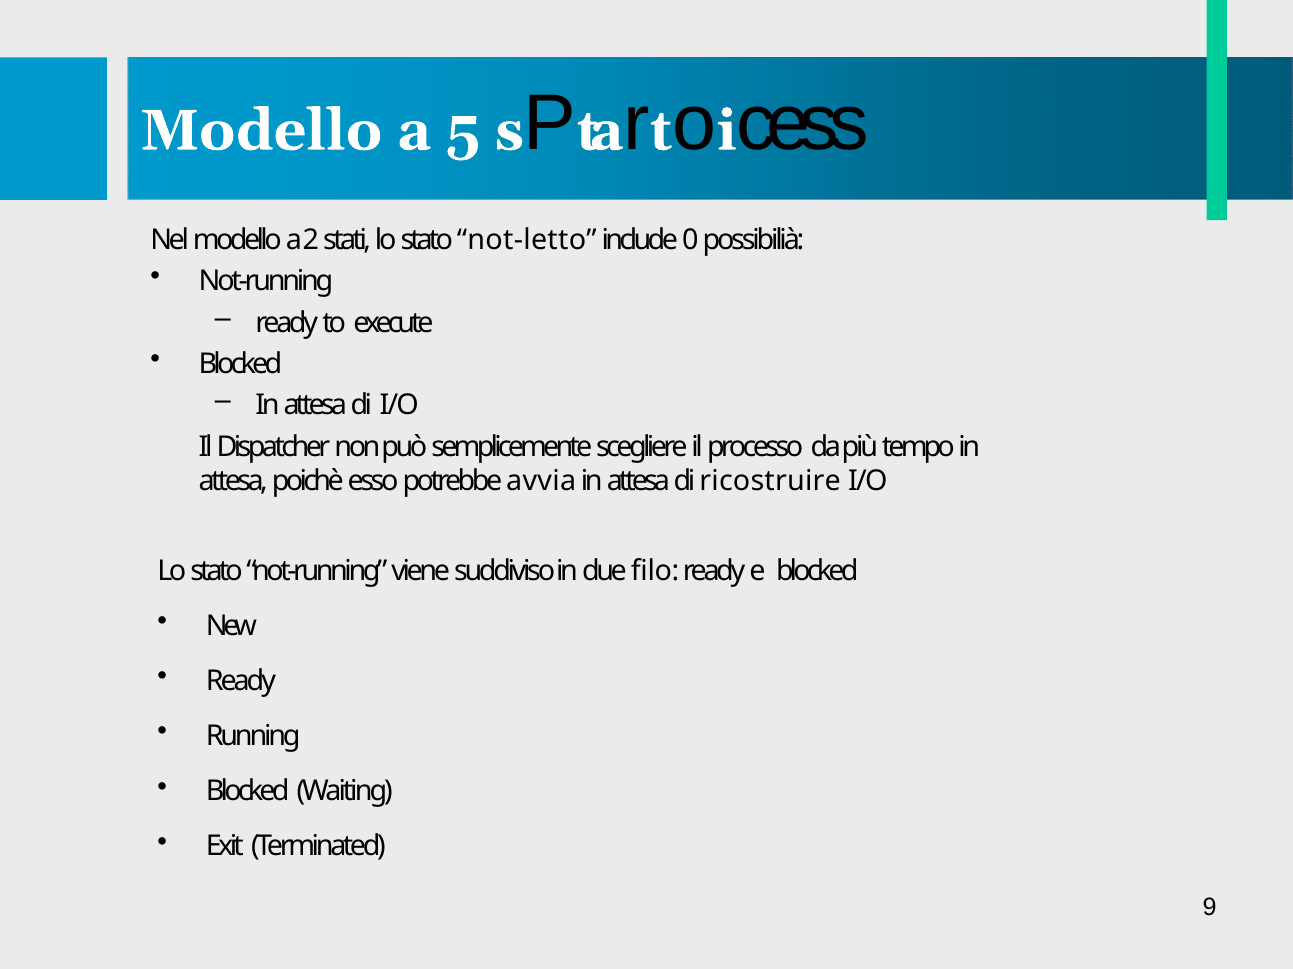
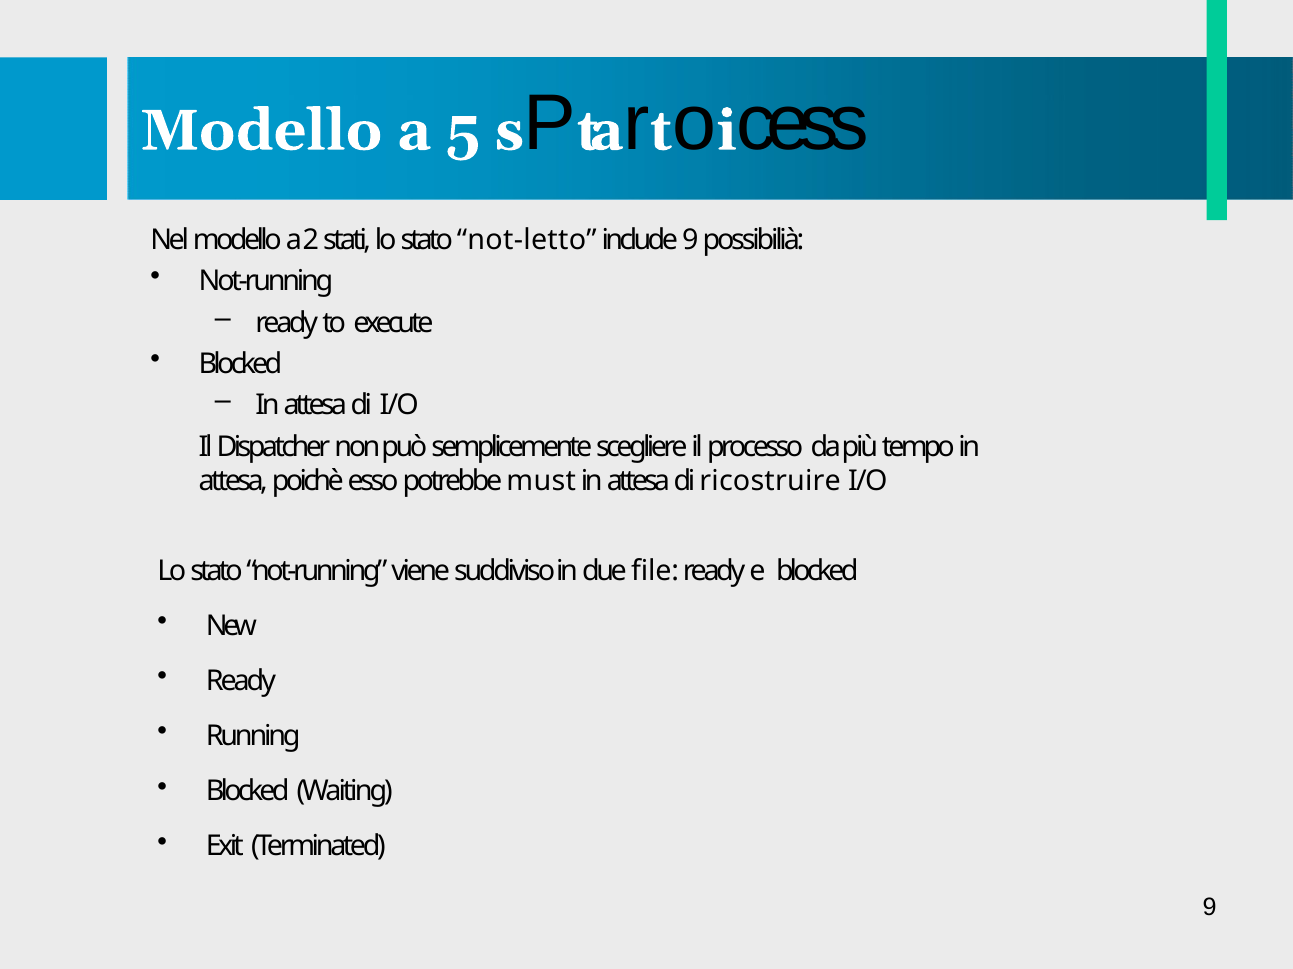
include 0: 0 -> 9 (690, 240)
avvia: avvia -> must (541, 481)
filo: filo -> file (655, 571)
